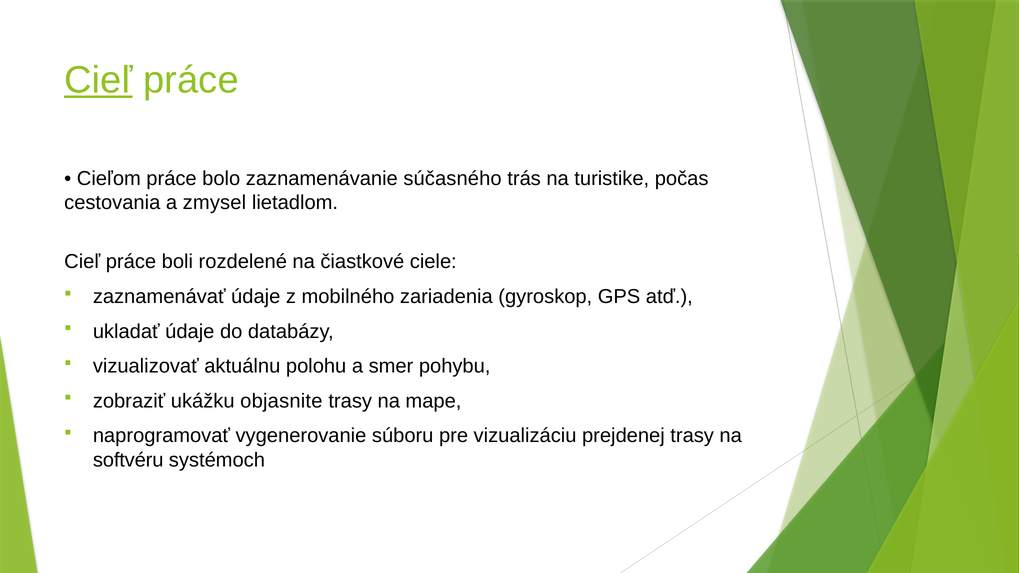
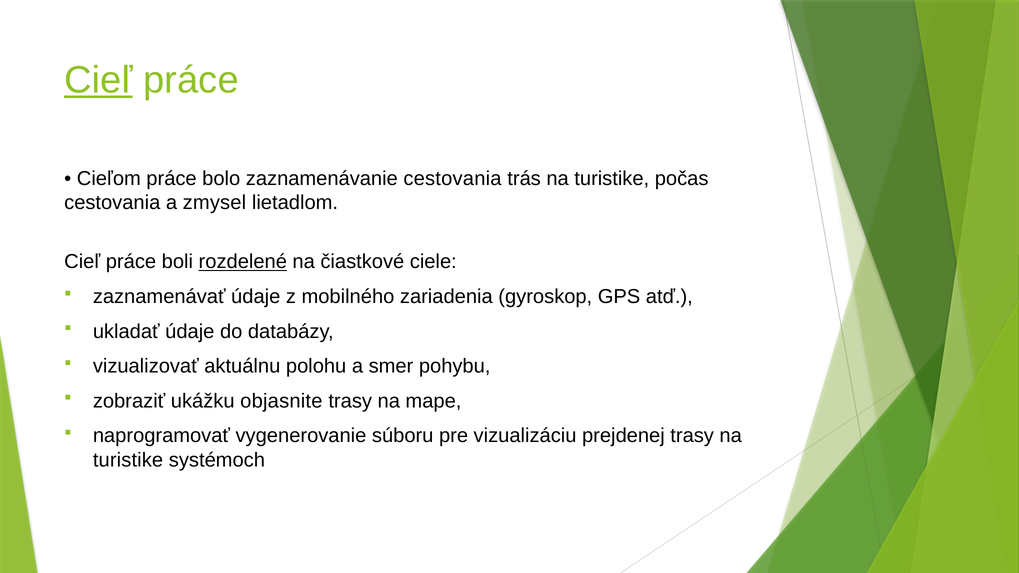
zaznamenávanie súčasného: súčasného -> cestovania (452, 179)
rozdelené underline: none -> present (243, 262)
softvéru: softvéru -> turistike (128, 460)
